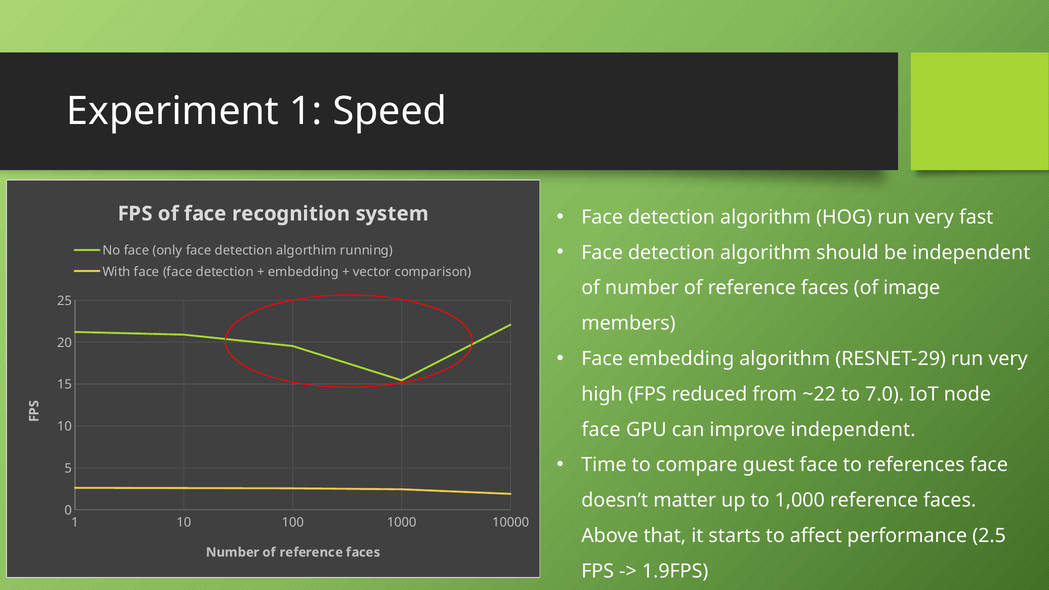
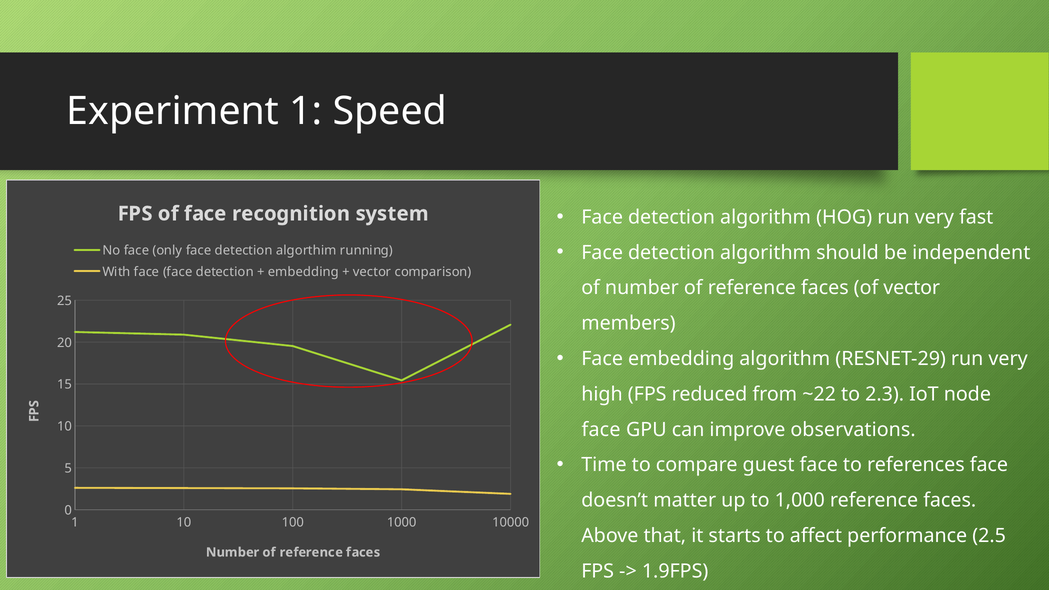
of image: image -> vector (912, 288)
7.0: 7.0 -> 2.3 (885, 394)
improve independent: independent -> observations (853, 430)
